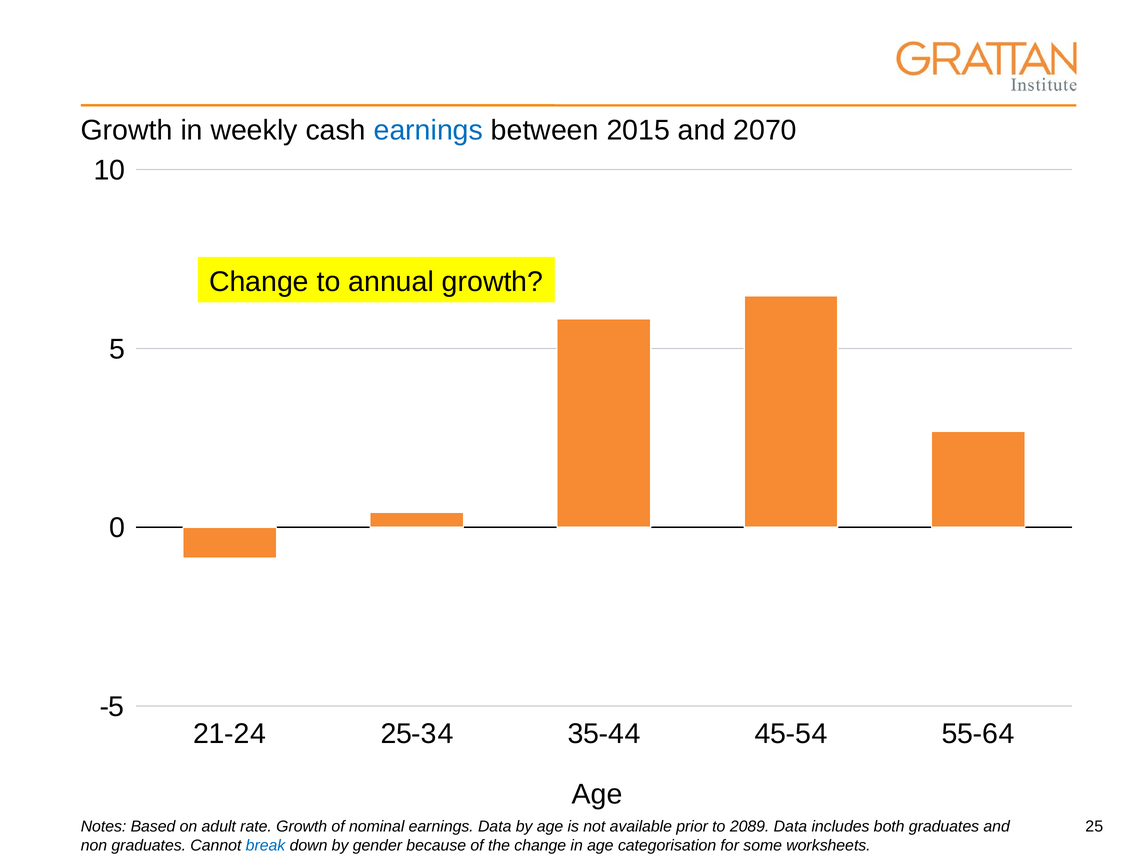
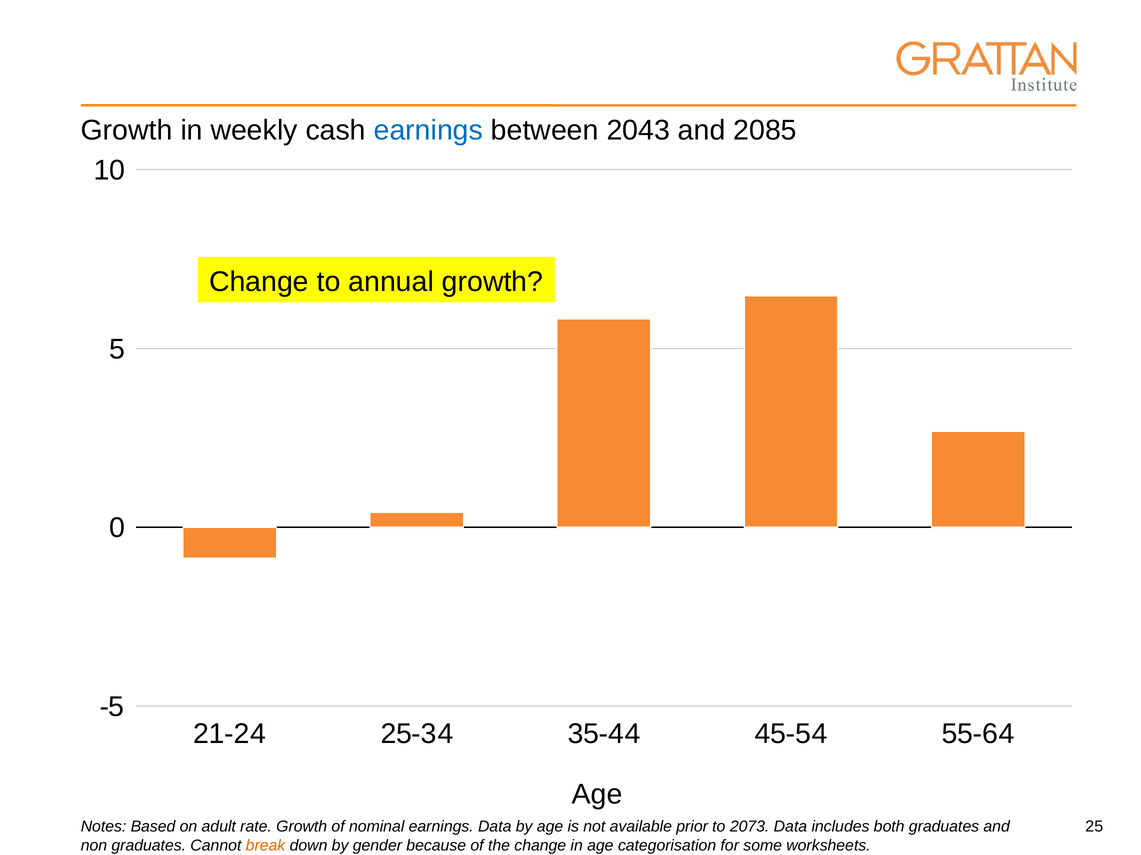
2015: 2015 -> 2043 (638, 130)
2070: 2070 -> 2085 (765, 130)
2089: 2089 -> 2073 (750, 827)
break colour: blue -> orange (266, 846)
